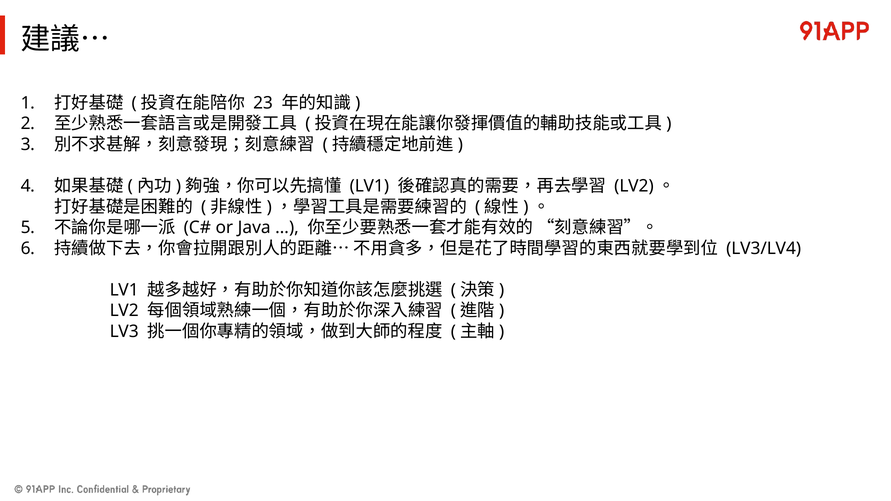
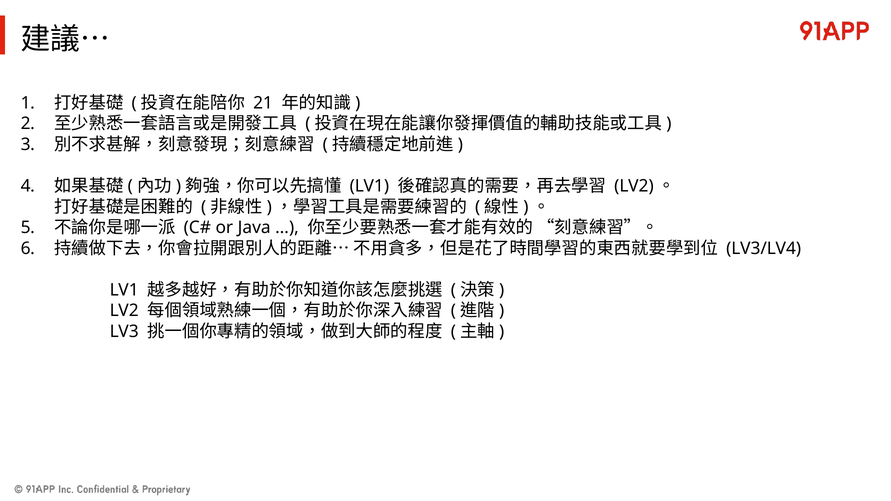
23: 23 -> 21 (263, 103)
